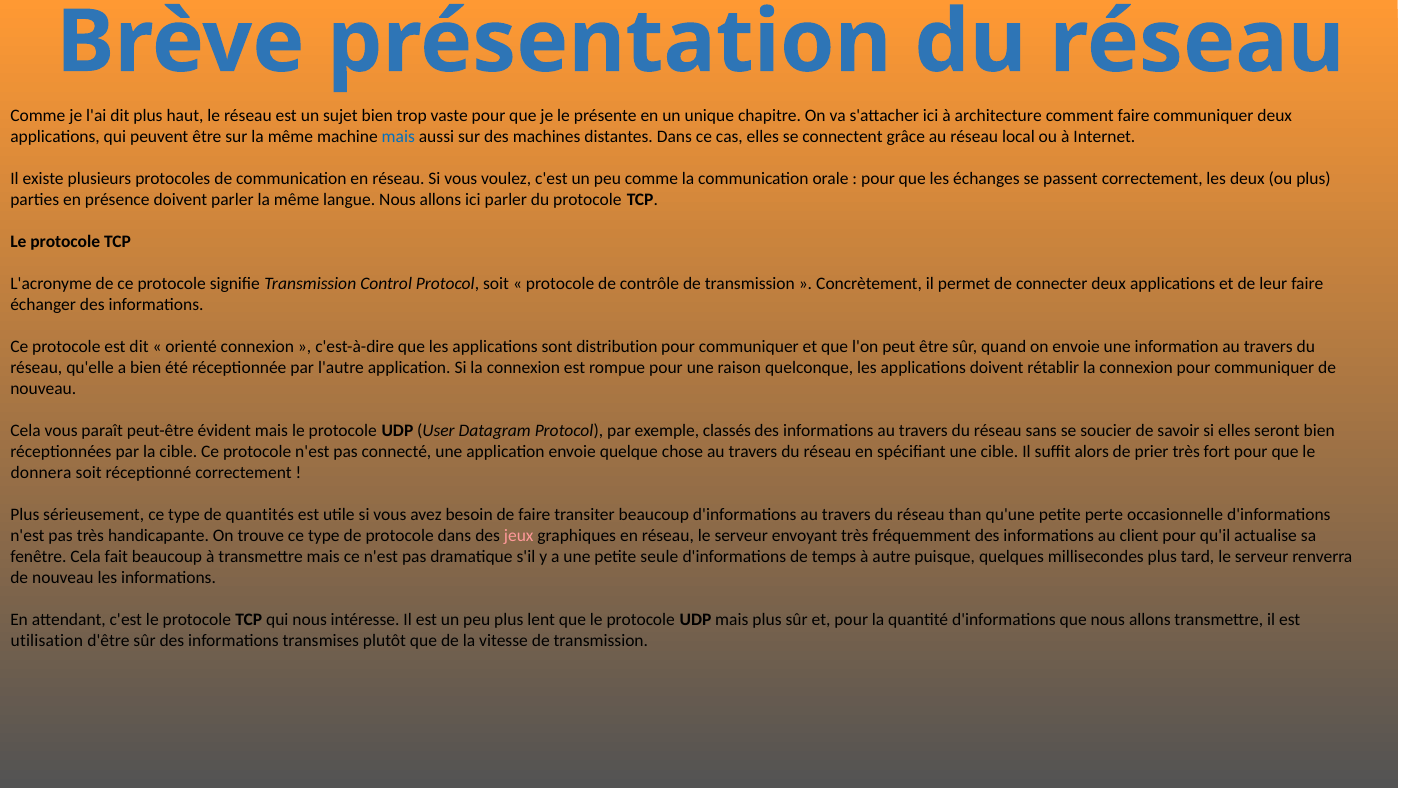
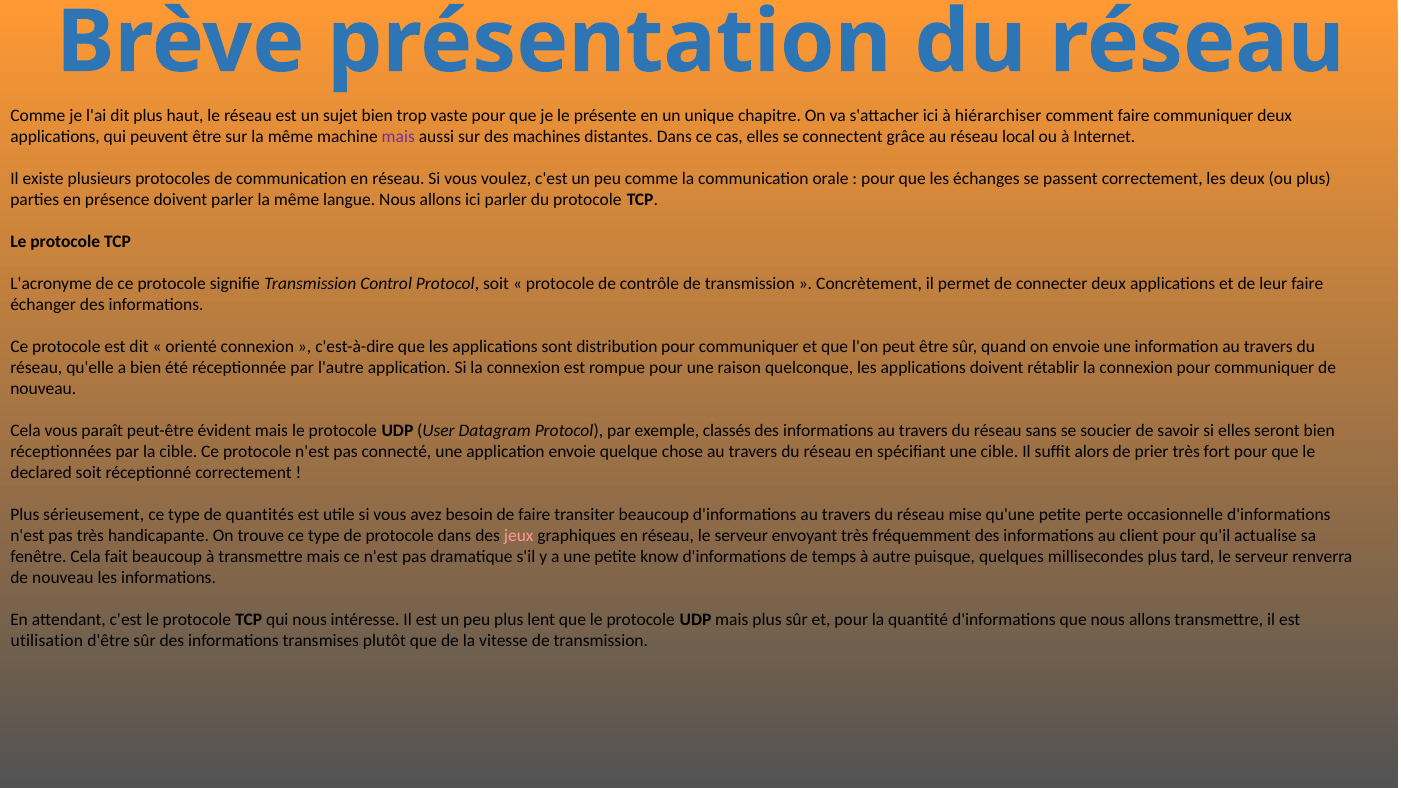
architecture: architecture -> hiérarchiser (998, 115)
mais colour: blue -> purple (398, 136)
donnera: donnera -> declared (41, 473)
than: than -> mise (965, 515)
seule: seule -> know (659, 557)
